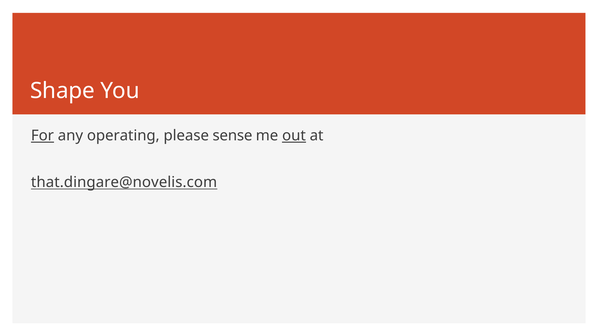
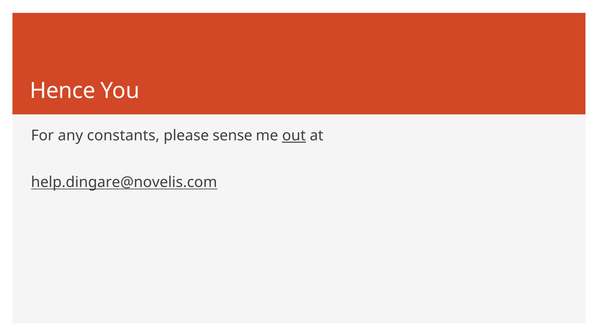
Shape: Shape -> Hence (63, 91)
For underline: present -> none (42, 136)
operating: operating -> constants (123, 136)
that.dingare@novelis.com: that.dingare@novelis.com -> help.dingare@novelis.com (124, 182)
